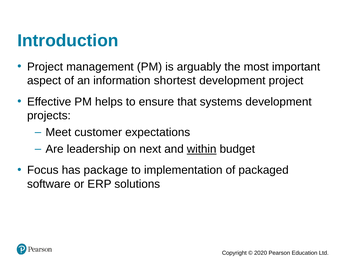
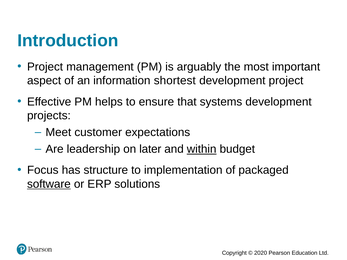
next: next -> later (150, 149)
package: package -> structure (106, 170)
software underline: none -> present (49, 184)
